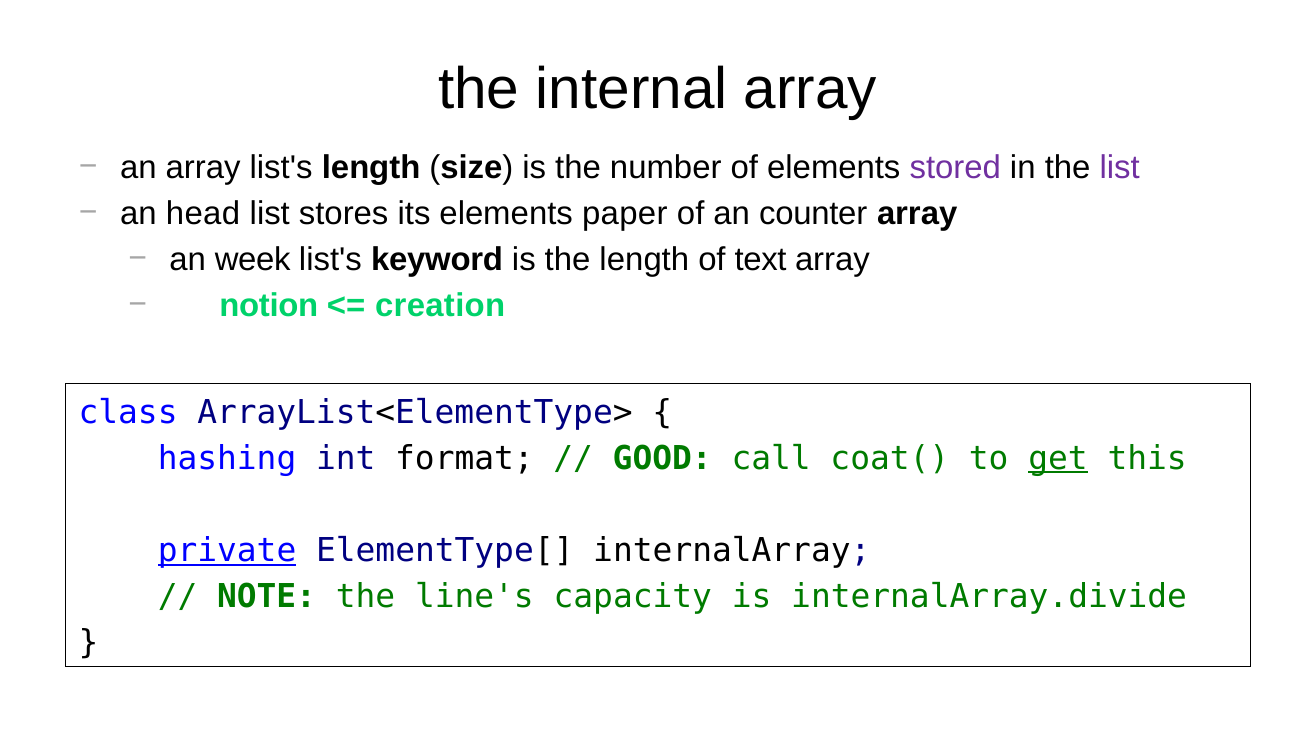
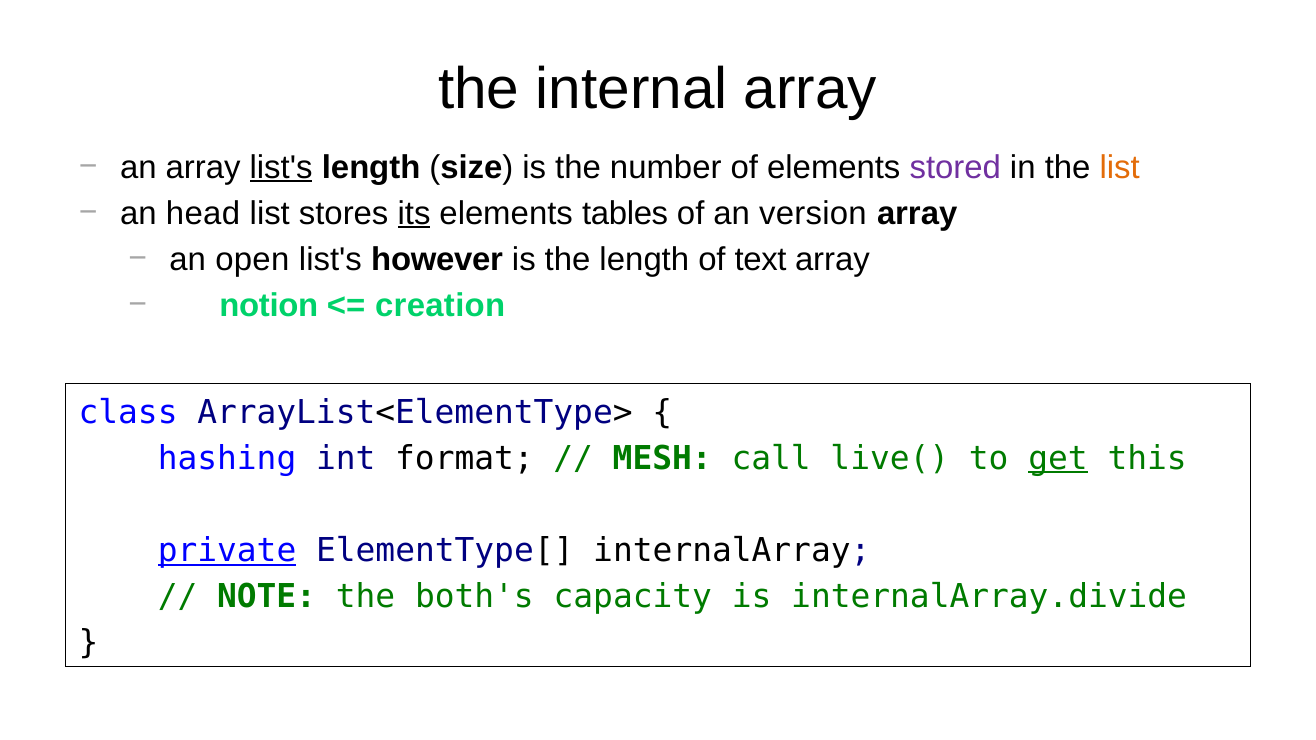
list's underline: none -> present (281, 167)
list colour: purple -> orange (1120, 167)
its underline: none -> present (414, 213)
paper: paper -> tables (625, 213)
counter: counter -> version (813, 213)
week: week -> open (252, 259)
keyword: keyword -> however (437, 259)
GOOD: GOOD -> MESH (662, 459)
coat(: coat( -> live( (890, 459)
line's: line's -> both's (474, 597)
